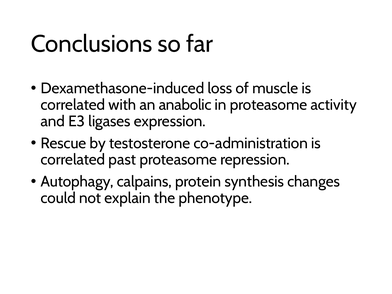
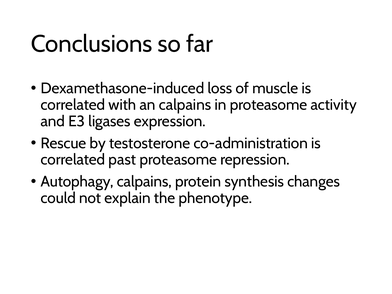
an anabolic: anabolic -> calpains (185, 105)
